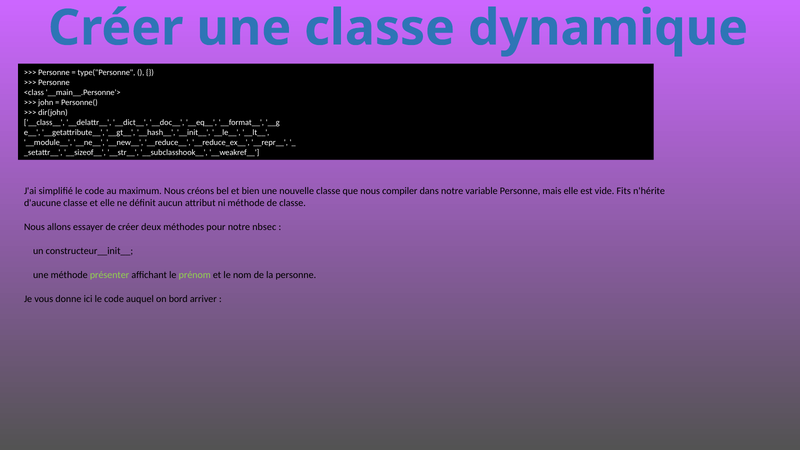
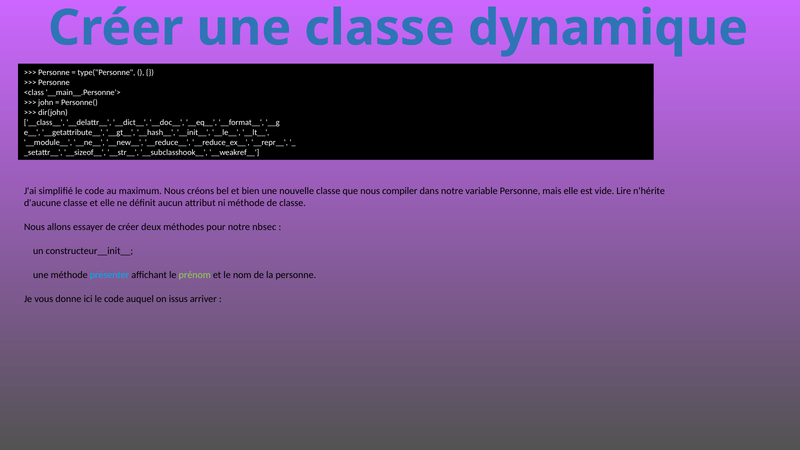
Fits: Fits -> Lire (624, 191)
présenter colour: light green -> light blue (110, 275)
bord: bord -> issus (178, 299)
